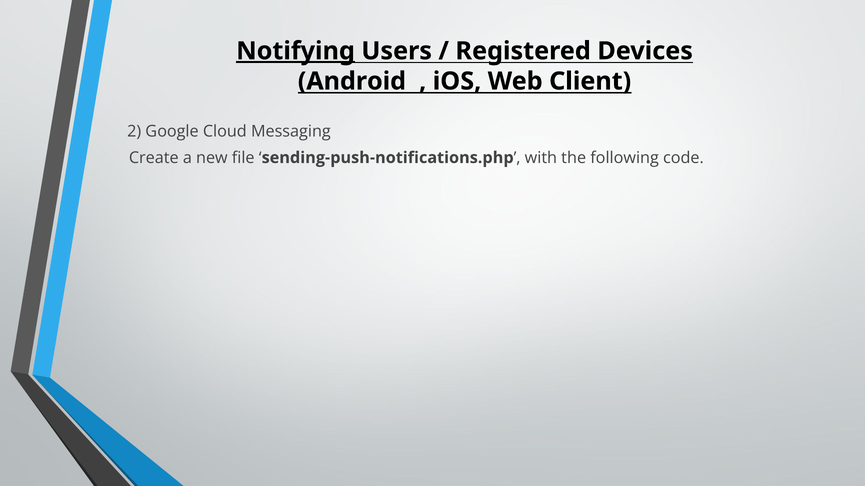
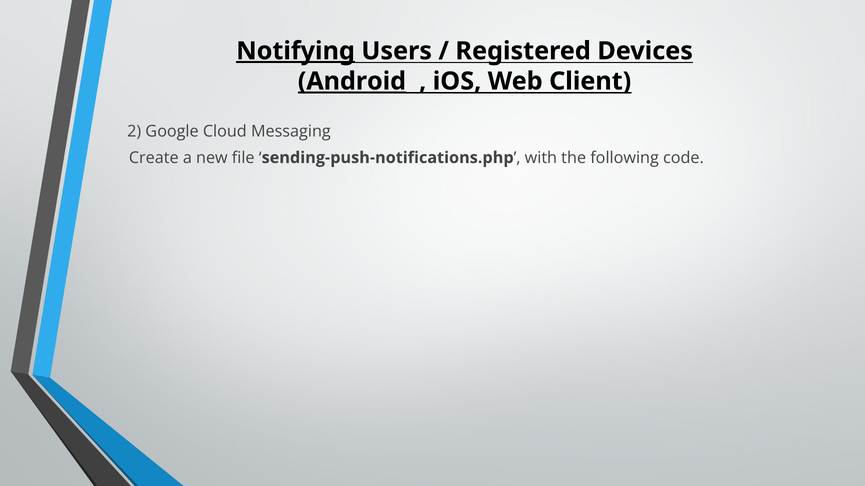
Android underline: none -> present (352, 81)
